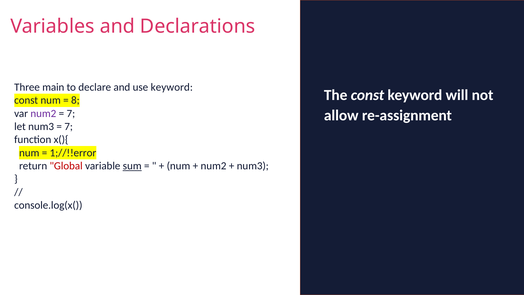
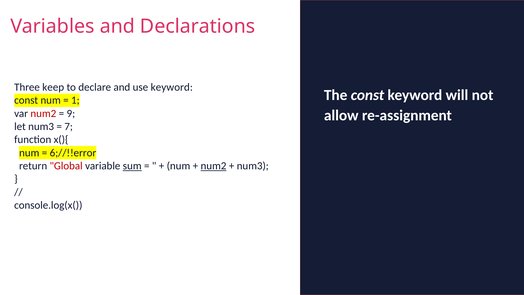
main: main -> keep (53, 87)
8: 8 -> 1 (75, 100)
num2 colour: purple -> red (43, 113)
7: 7 -> 9 (71, 113)
1;//!!error: 1;//!!error -> 6;//!!error (73, 153)
num2 underline: none -> present (213, 166)
